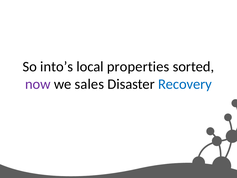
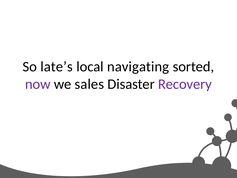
into’s: into’s -> late’s (57, 67)
properties: properties -> navigating (138, 67)
Recovery colour: blue -> purple (185, 84)
